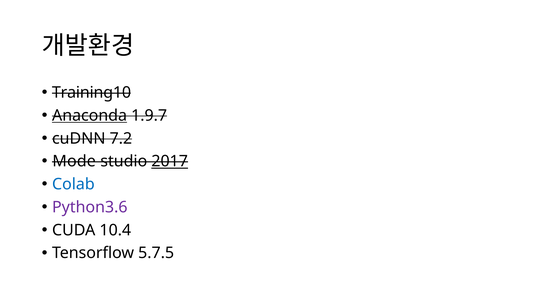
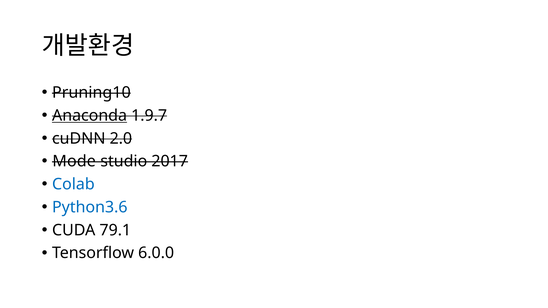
Training10: Training10 -> Pruning10 (91, 93)
7.2: 7.2 -> 2.0 (121, 139)
2017 underline: present -> none (170, 161)
Python3.6 colour: purple -> blue (90, 207)
10.4: 10.4 -> 79.1 (115, 230)
5.7.5: 5.7.5 -> 6.0.0 (156, 253)
